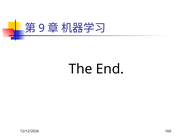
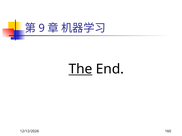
The underline: none -> present (80, 69)
